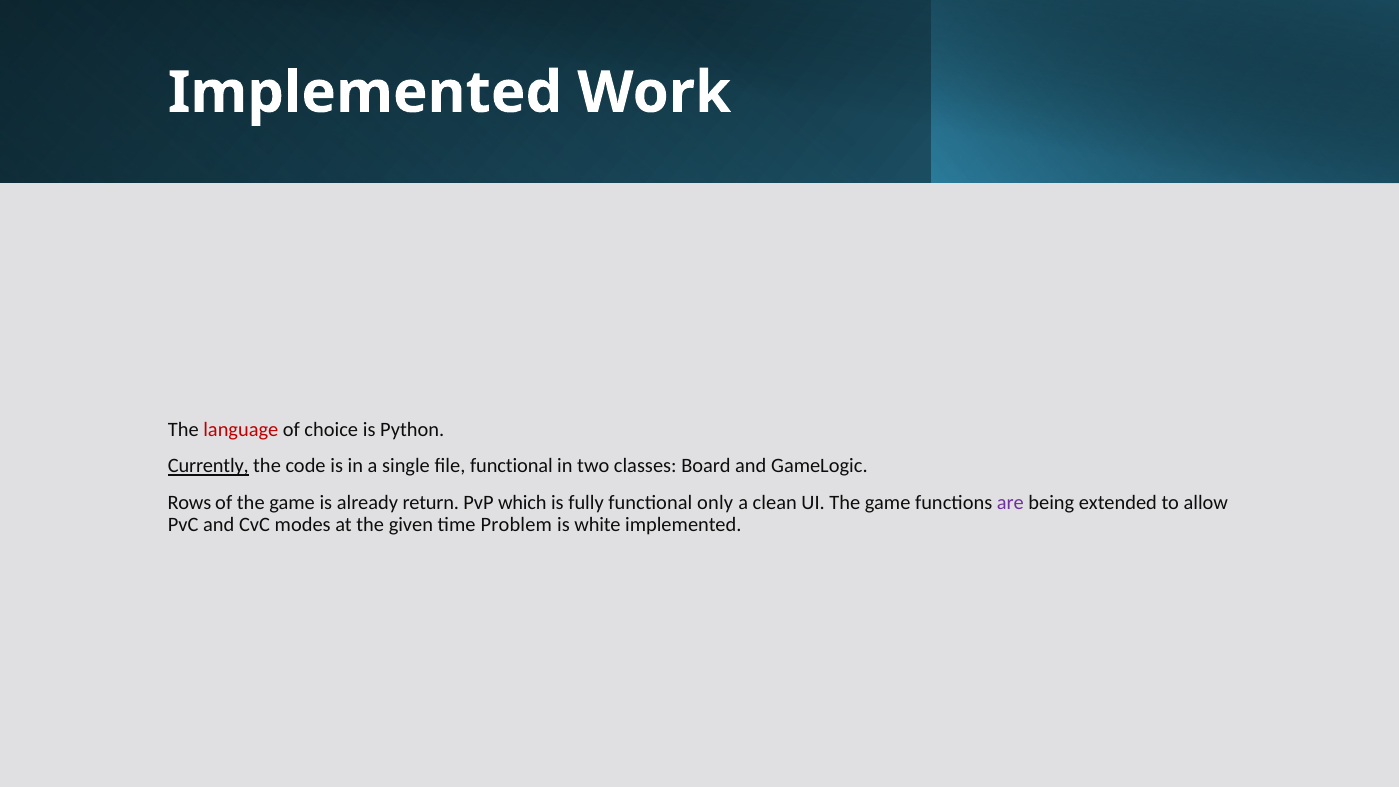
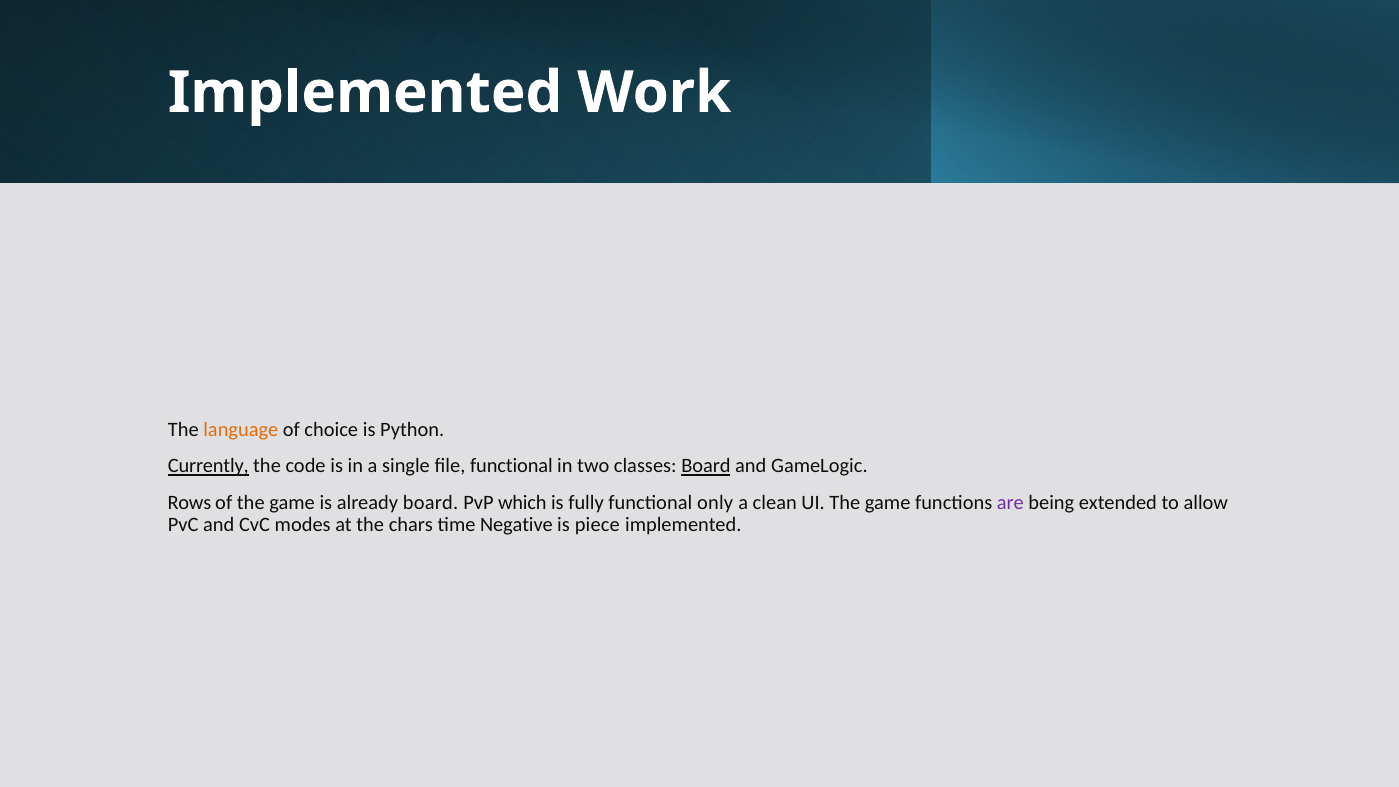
language colour: red -> orange (241, 429)
Board underline: none -> present (706, 466)
already return: return -> board (431, 503)
given: given -> chars (411, 525)
Problem: Problem -> Negative (516, 525)
white: white -> piece (597, 525)
